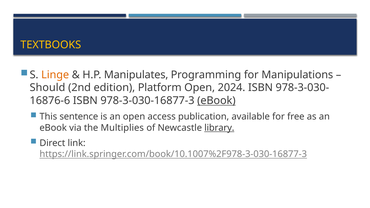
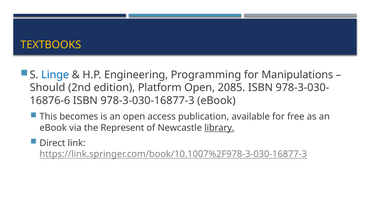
Linge colour: orange -> blue (55, 75)
Manipulates: Manipulates -> Engineering (136, 75)
2024: 2024 -> 2085 (232, 88)
eBook underline: present -> none (216, 101)
sentence: sentence -> becomes (79, 117)
Multiplies: Multiplies -> Represent (122, 128)
